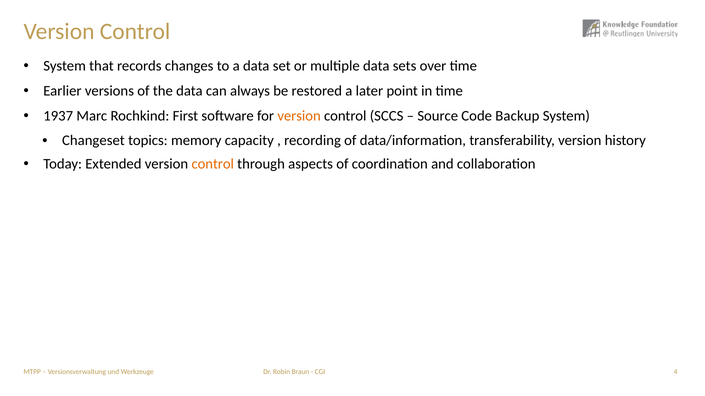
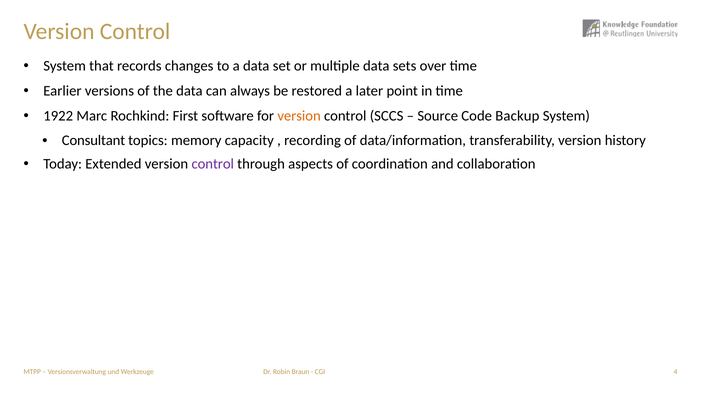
1937: 1937 -> 1922 (58, 116)
Changeset: Changeset -> Consultant (94, 141)
control colour: orange -> purple (213, 164)
